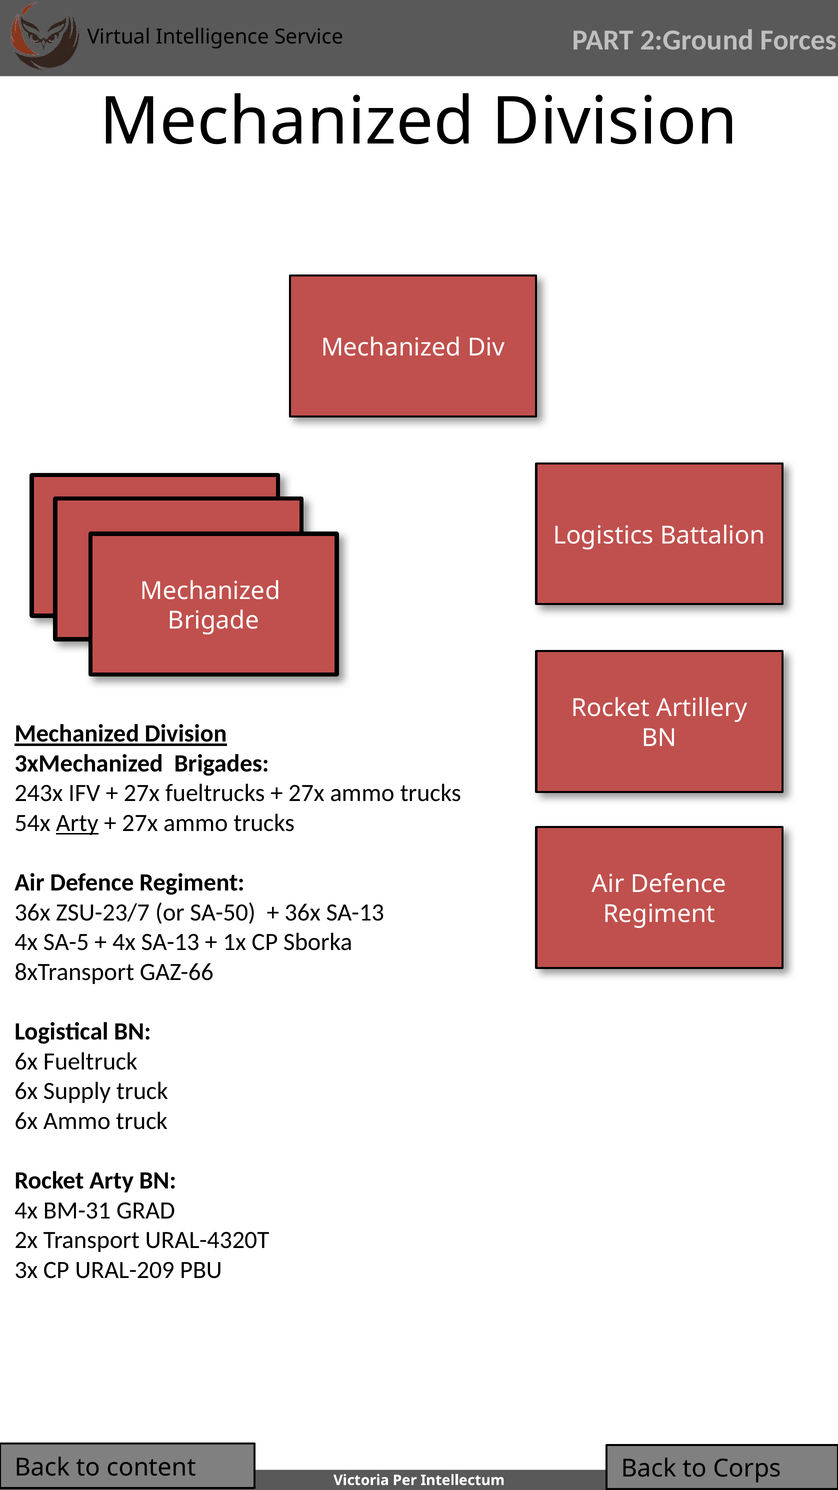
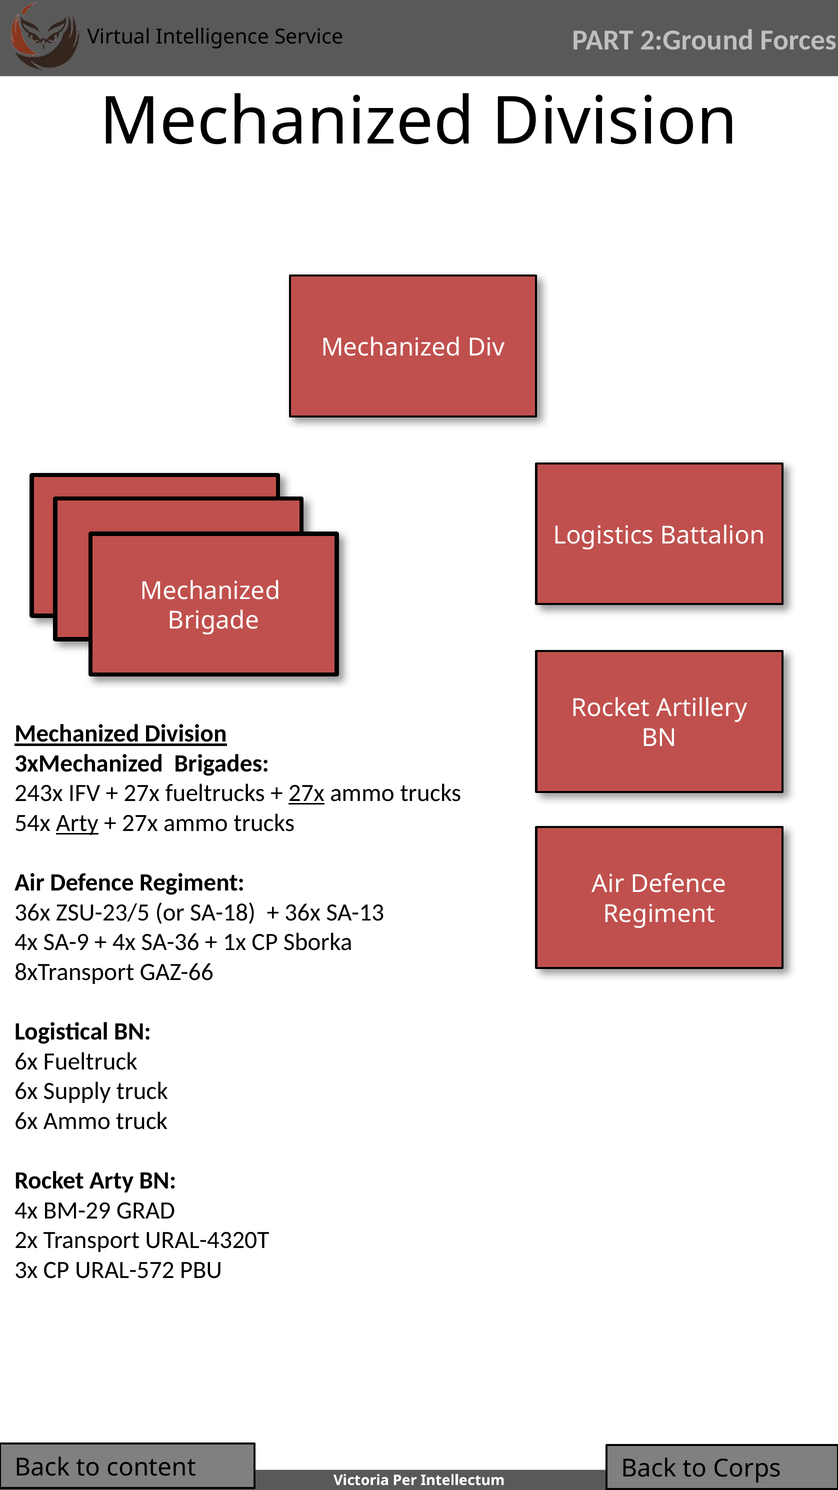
27x underline: none -> present (306, 793)
ZSU-23/7: ZSU-23/7 -> ZSU-23/5 (103, 912)
SA-50: SA-50 -> SA-18 (223, 912)
SA-5: SA-5 -> SA-9 (66, 942)
4x SA-13: SA-13 -> SA-36 (170, 942)
BM-31: BM-31 -> BM-29 (77, 1210)
URAL-209: URAL-209 -> URAL-572 (125, 1270)
